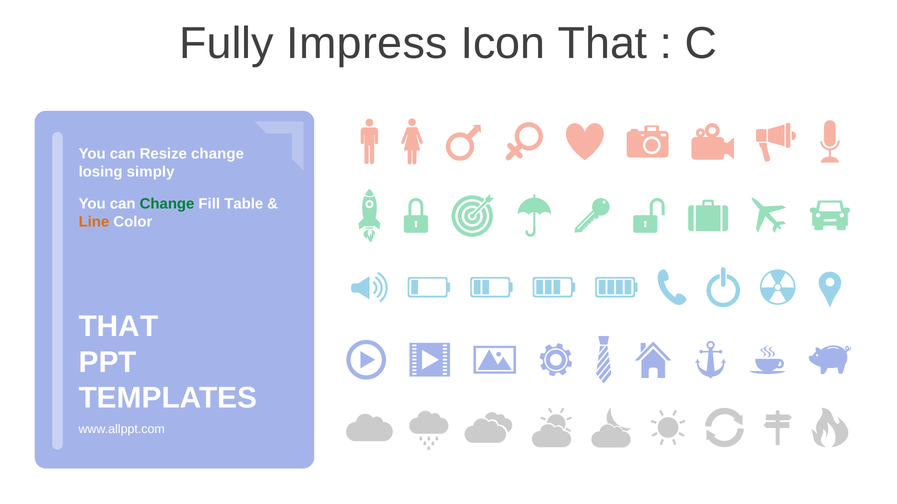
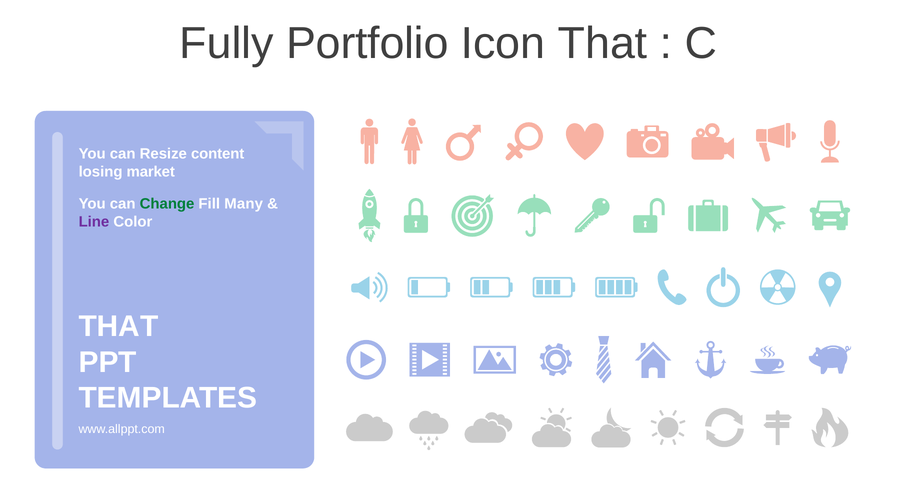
Impress: Impress -> Portfolio (367, 43)
Resize change: change -> content (218, 154)
simply: simply -> market (151, 172)
Table: Table -> Many (244, 204)
Line colour: orange -> purple (94, 222)
